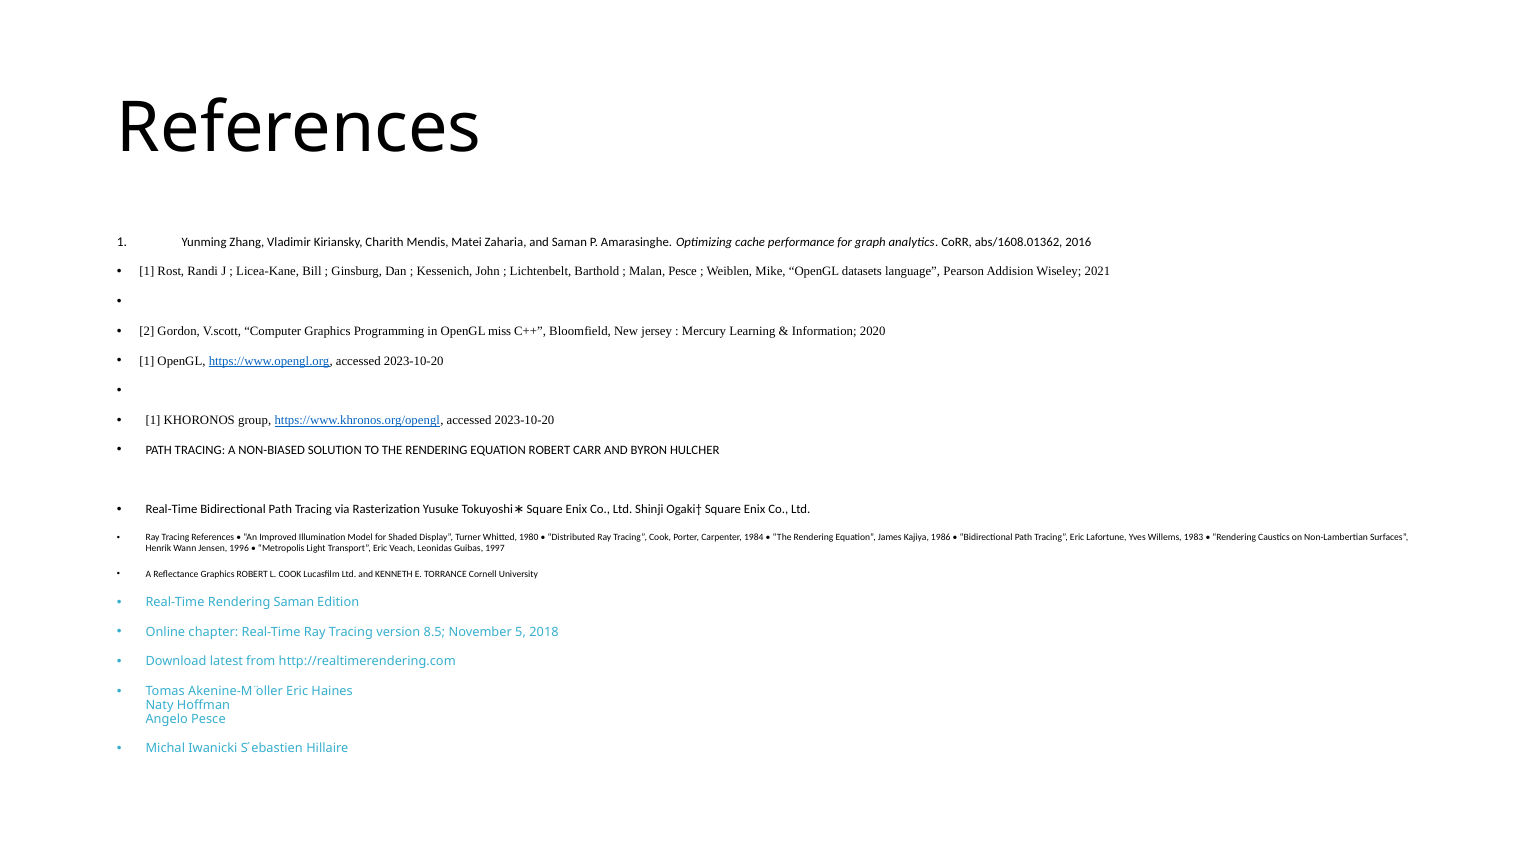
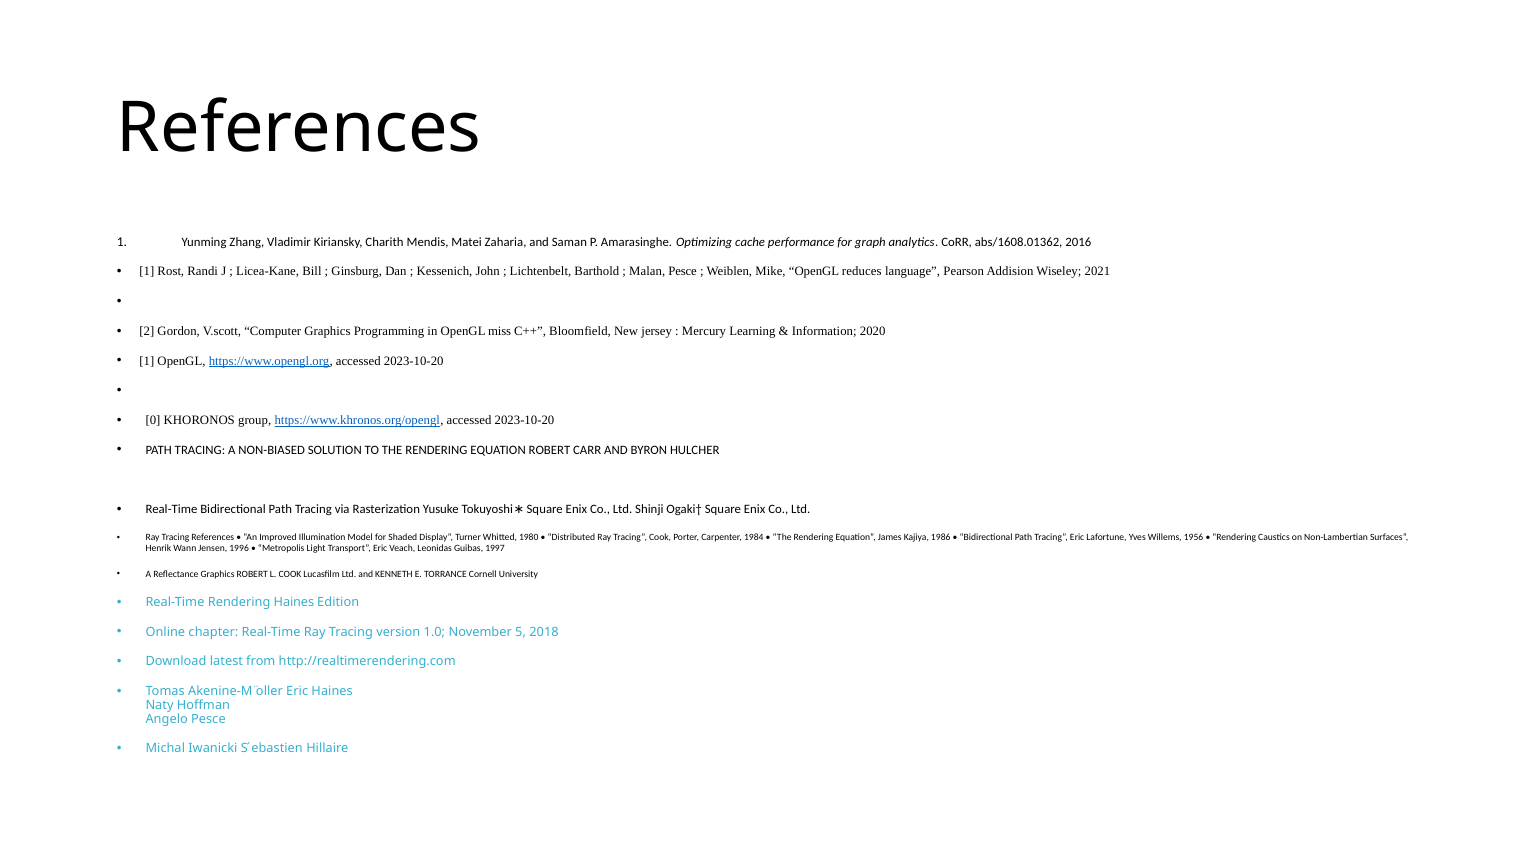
datasets: datasets -> reduces (862, 272)
1: 1 -> 0 (153, 421)
1983: 1983 -> 1956 (1194, 538)
Rendering Saman: Saman -> Haines (294, 603)
8.5: 8.5 -> 1.0 (434, 632)
